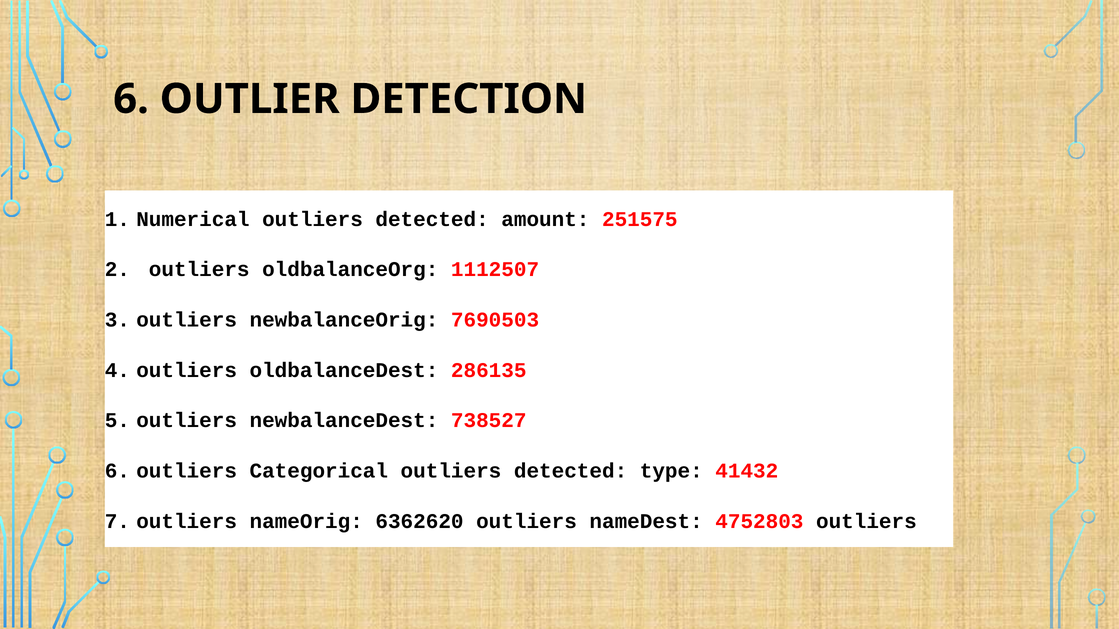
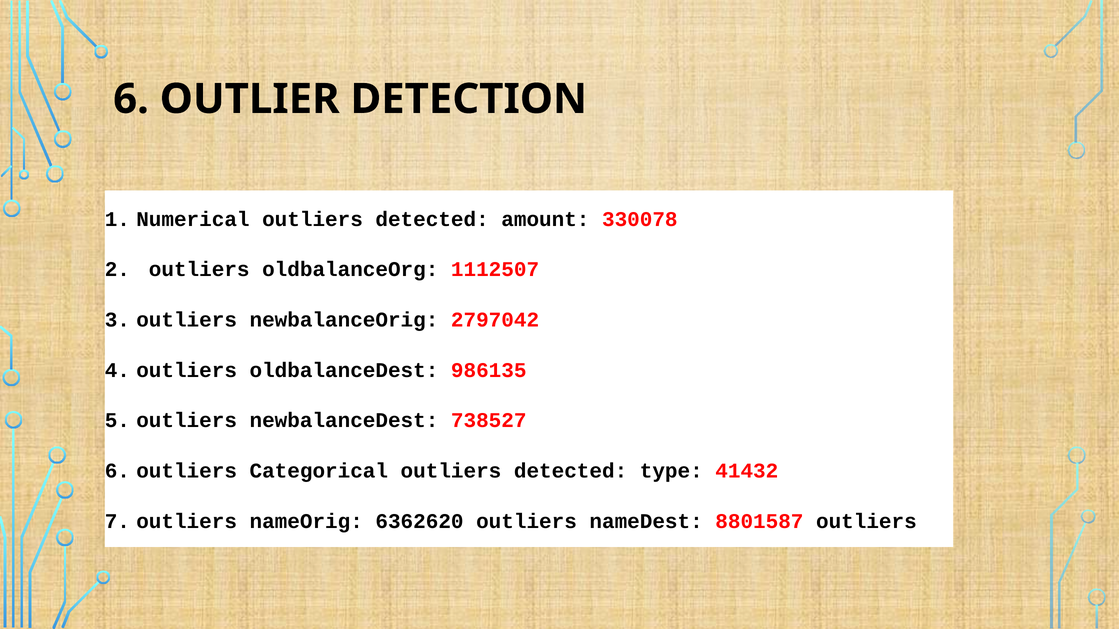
251575: 251575 -> 330078 (640, 219)
7690503: 7690503 -> 2797042 (495, 320)
286135: 286135 -> 986135 (489, 370)
4752803: 4752803 -> 8801587 (759, 522)
